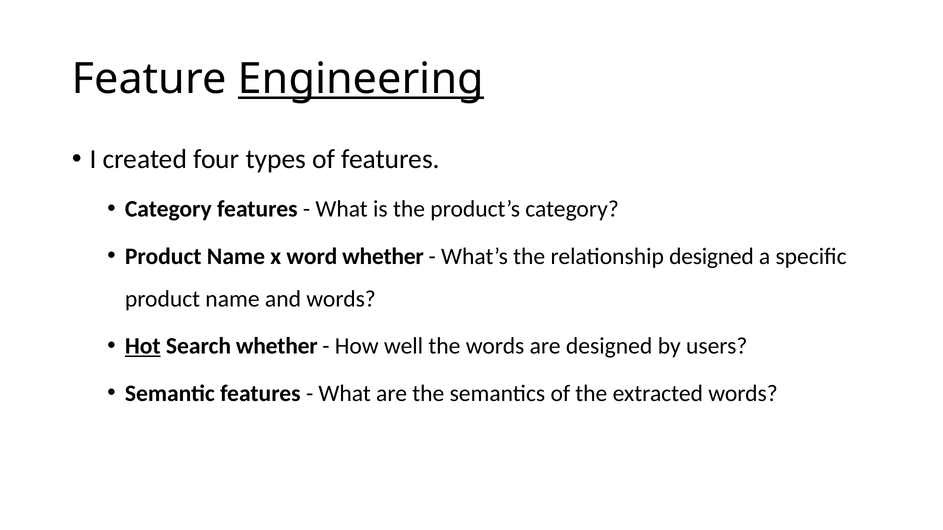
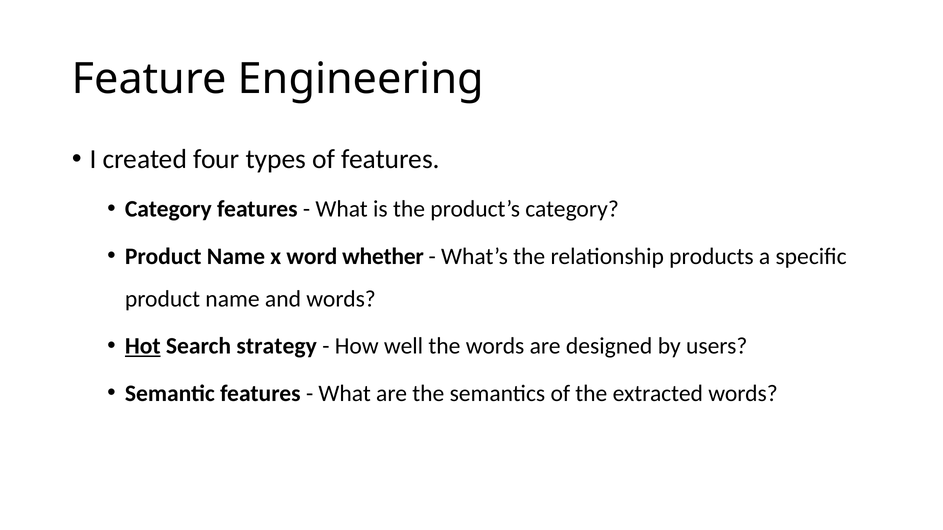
Engineering underline: present -> none (361, 79)
relationship designed: designed -> products (711, 257)
Search whether: whether -> strategy (277, 346)
